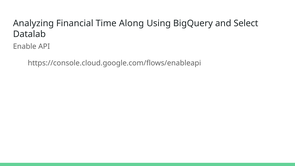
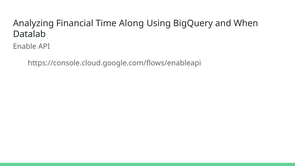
Select: Select -> When (246, 23)
